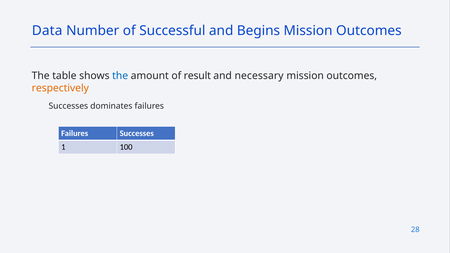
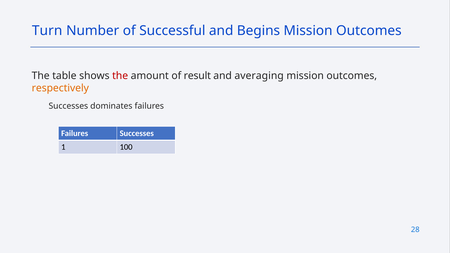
Data: Data -> Turn (47, 31)
the colour: blue -> red (120, 76)
necessary: necessary -> averaging (259, 76)
